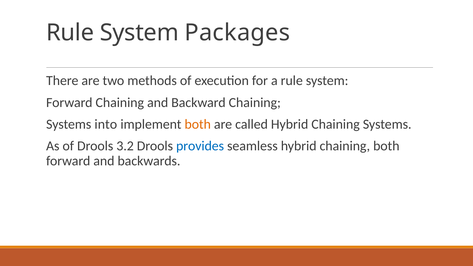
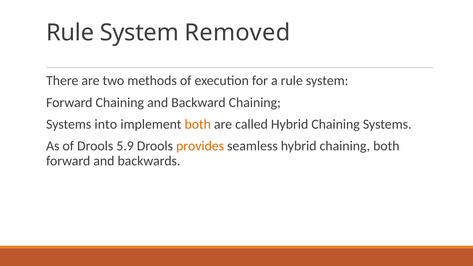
Packages: Packages -> Removed (237, 33)
3.2: 3.2 -> 5.9 (125, 146)
provides colour: blue -> orange (200, 146)
